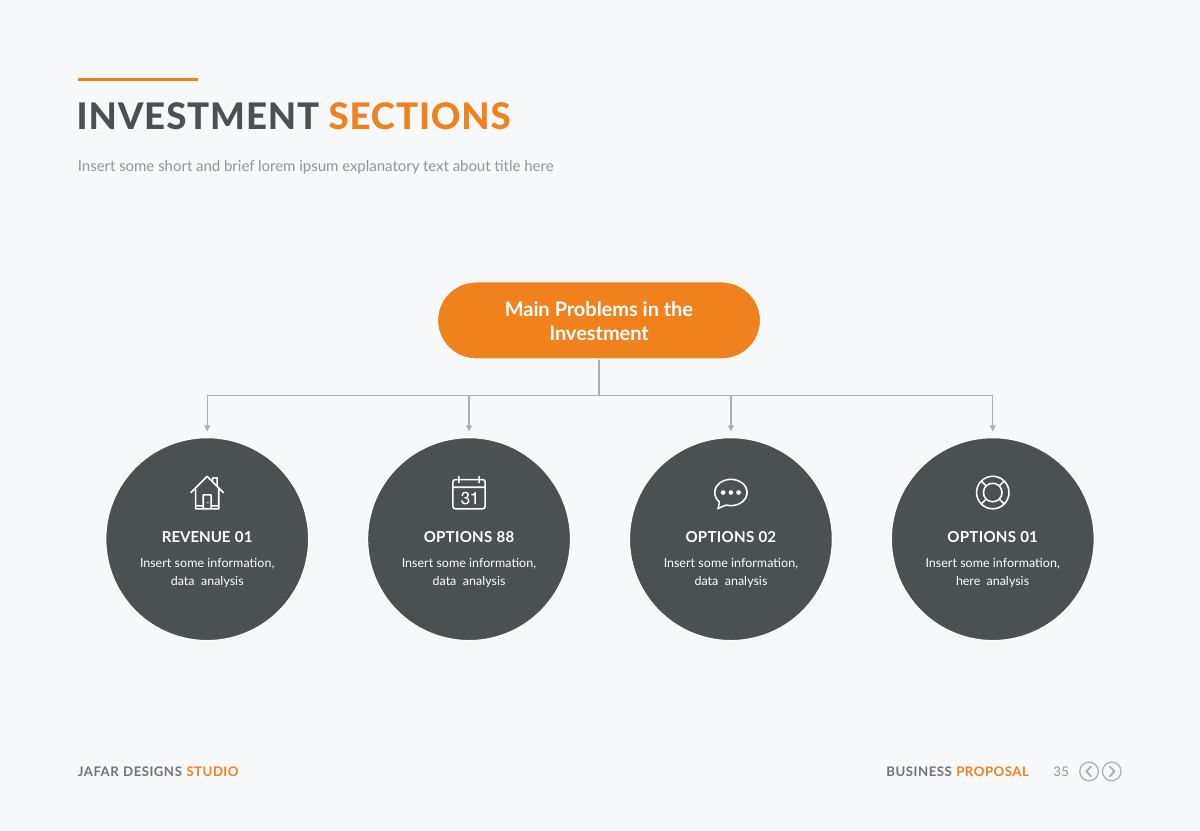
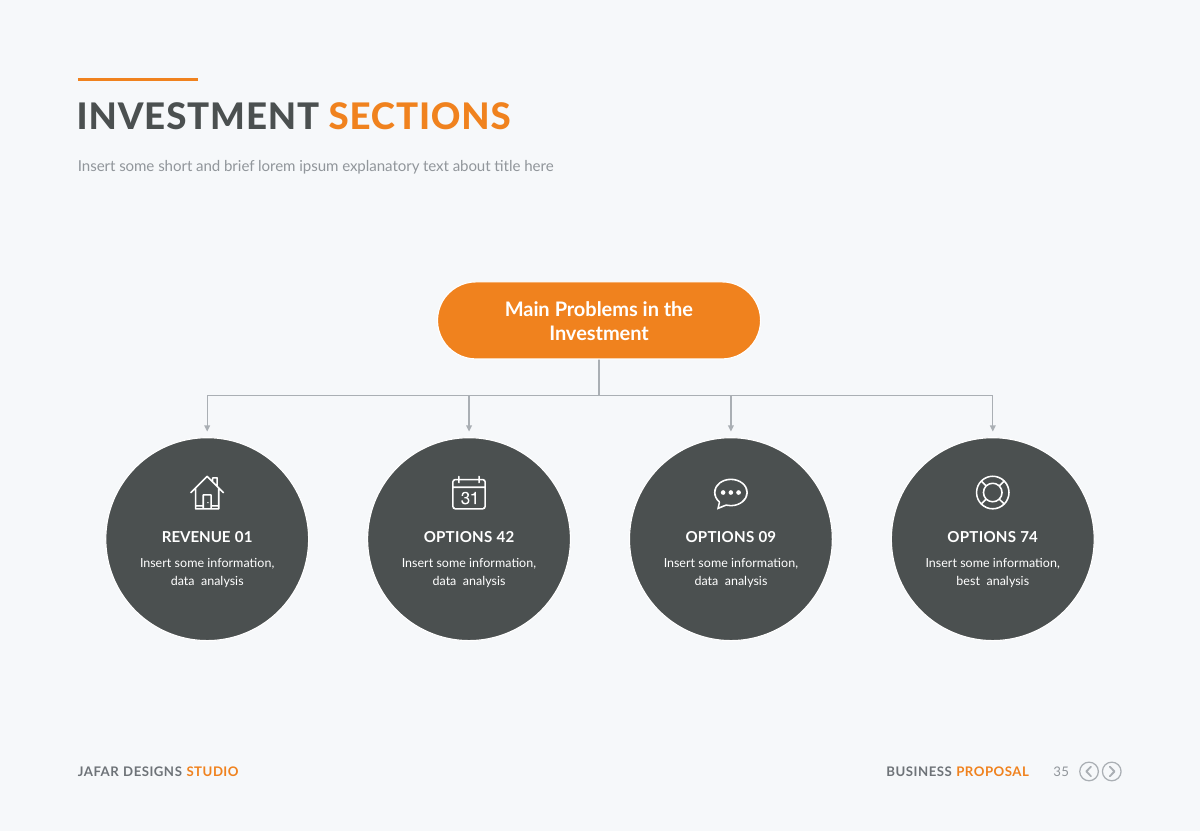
88: 88 -> 42 (505, 537)
02: 02 -> 09 (767, 537)
OPTIONS 01: 01 -> 74 (1029, 537)
here: here -> best (968, 581)
